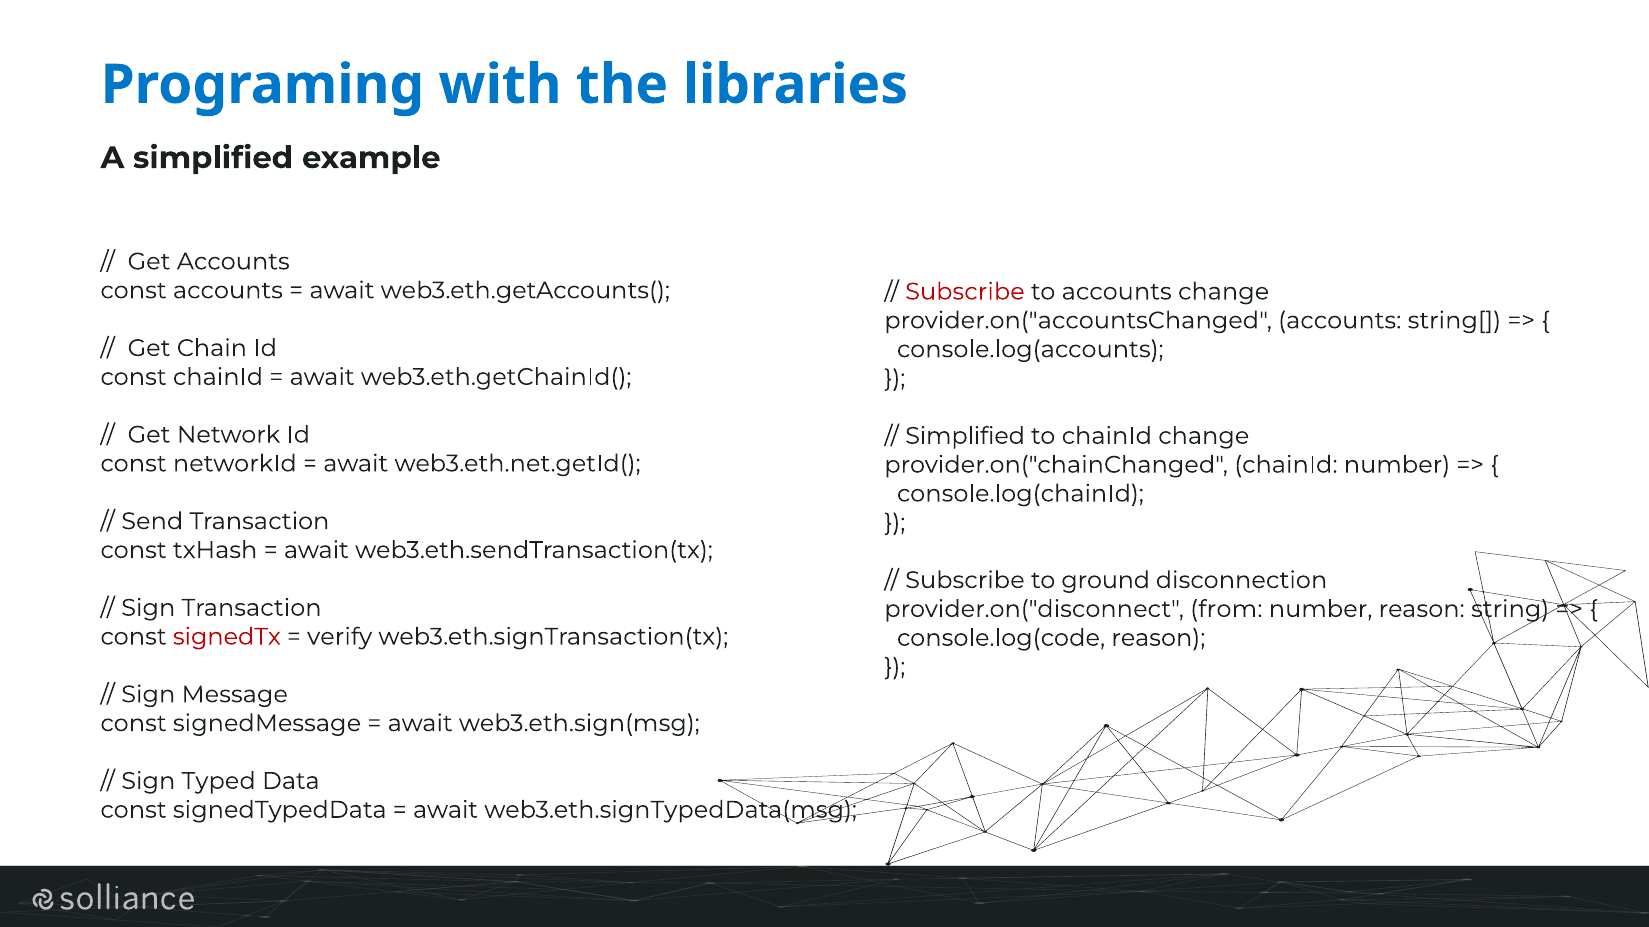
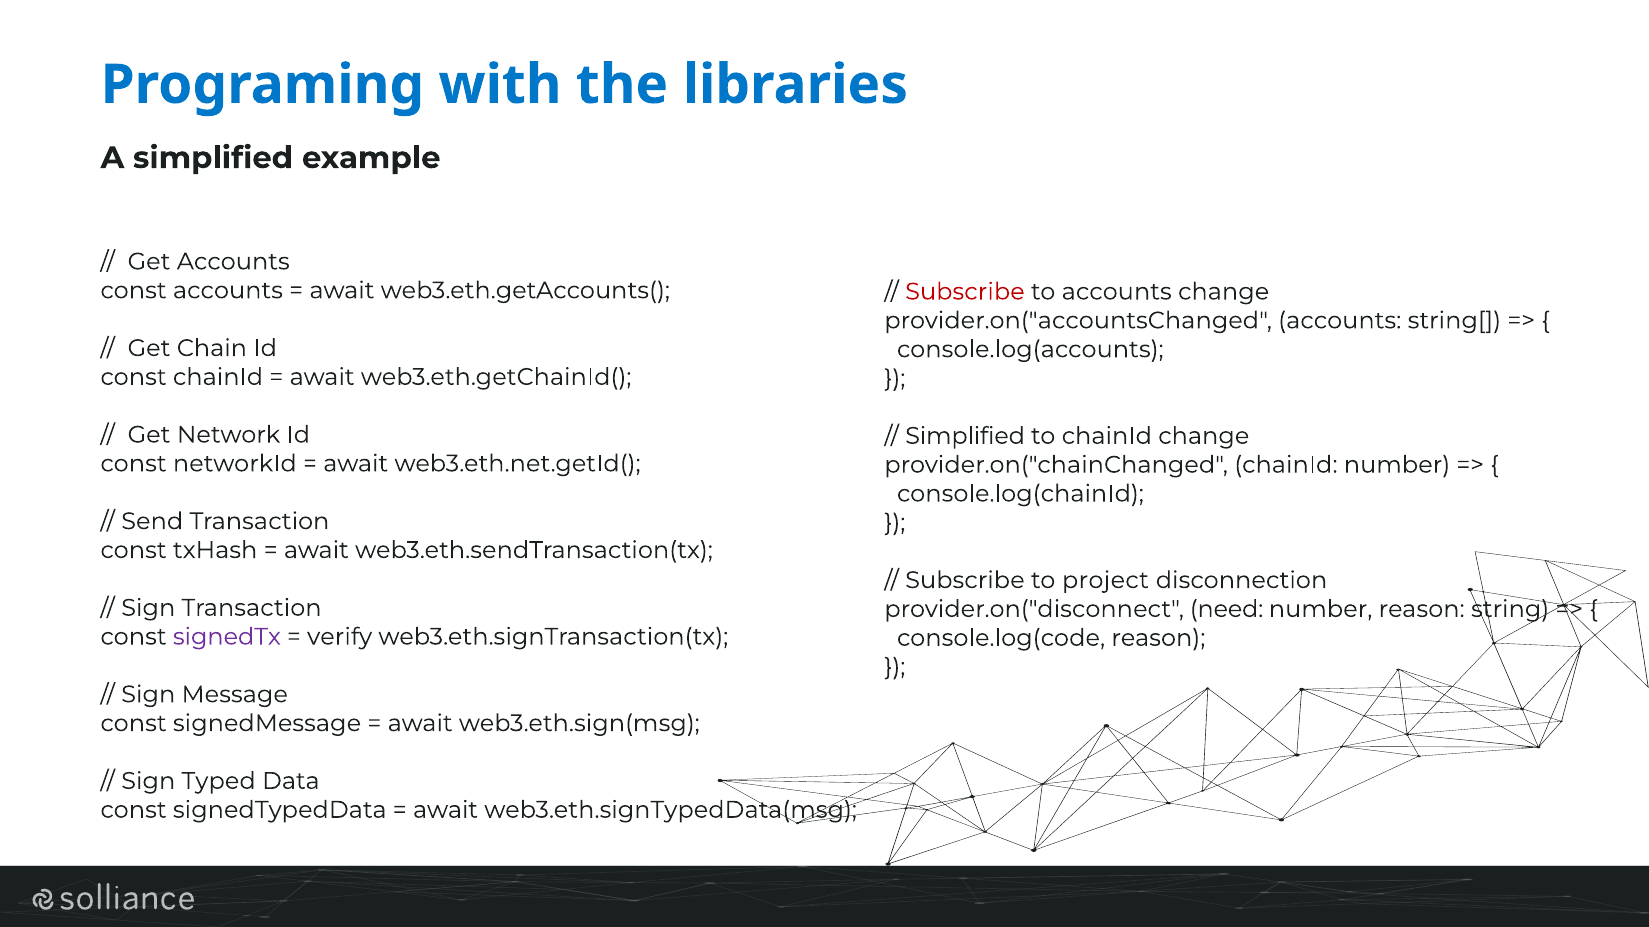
ground: ground -> project (1105, 581)
from: from -> need (1227, 609)
signedTx colour: red -> purple (227, 637)
